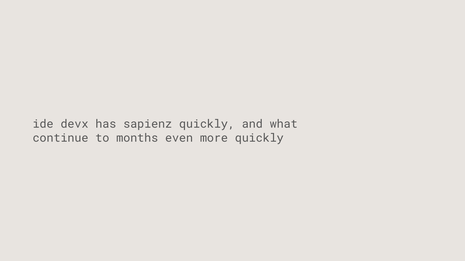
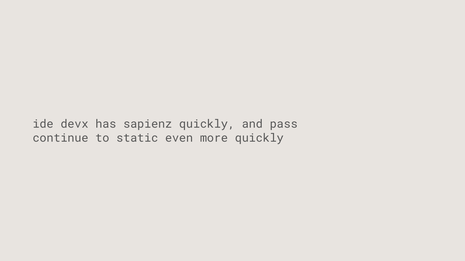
what: what -> pass (284, 124)
months: months -> static (137, 138)
